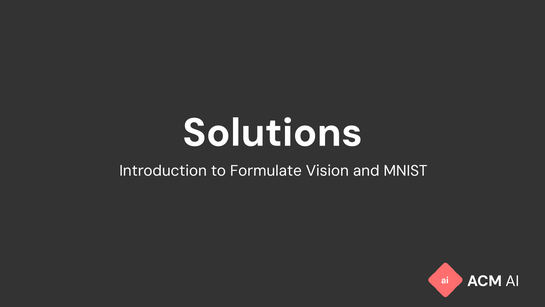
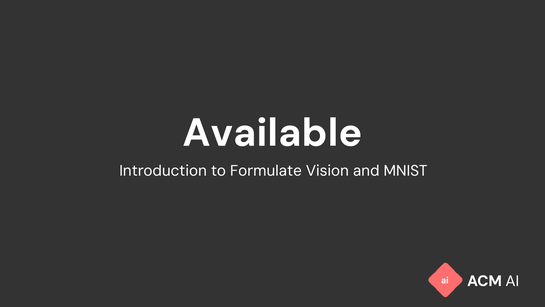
Solutions: Solutions -> Available (272, 133)
